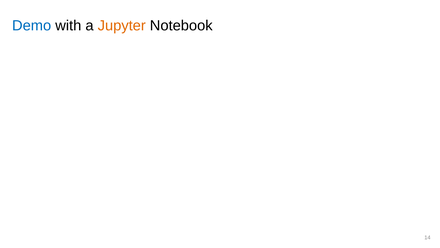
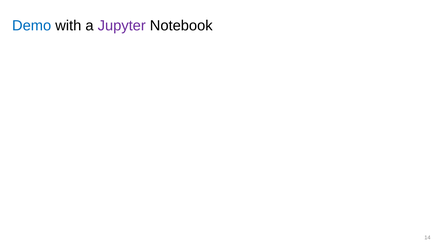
Jupyter colour: orange -> purple (122, 26)
